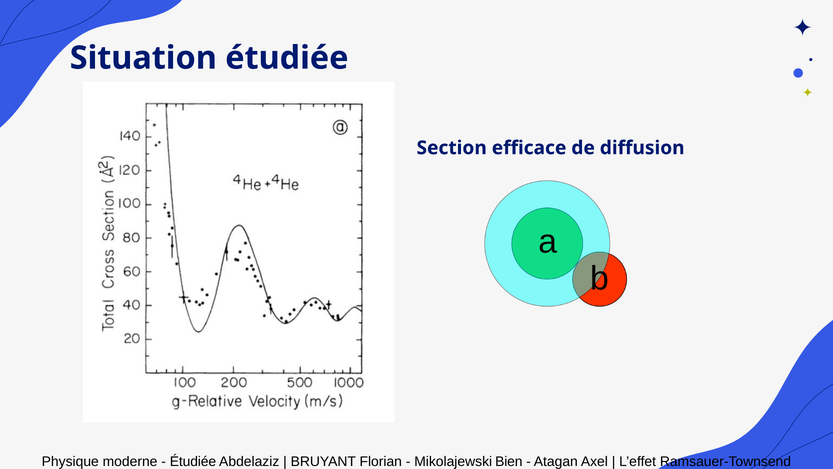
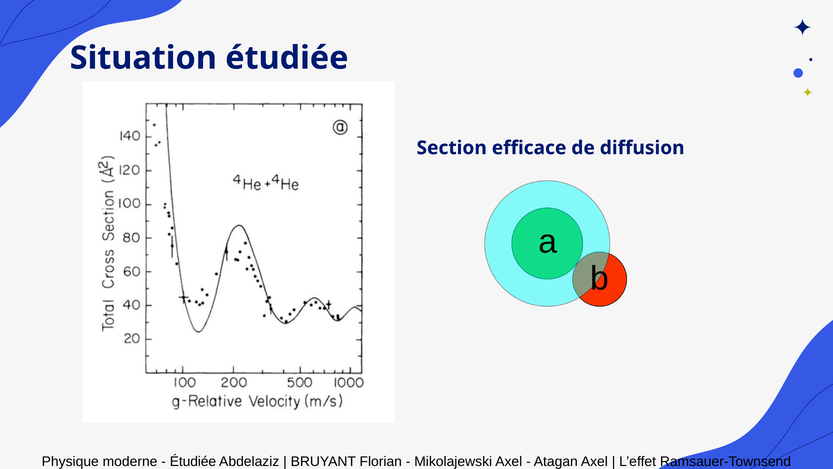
Mikolajewski Bien: Bien -> Axel (509, 461)
